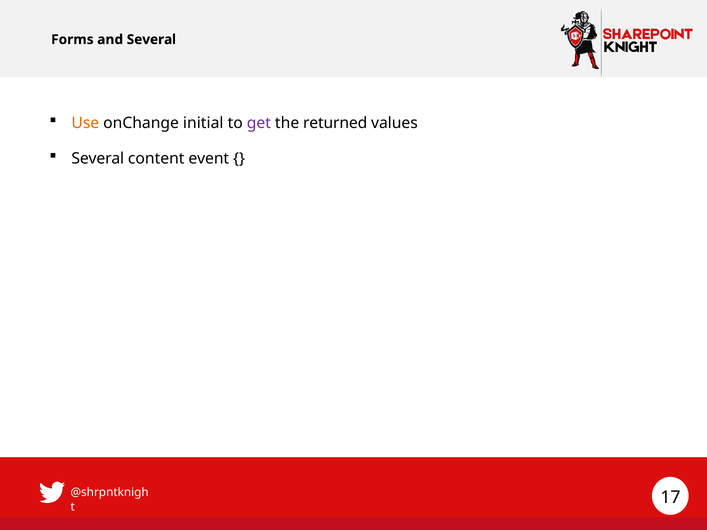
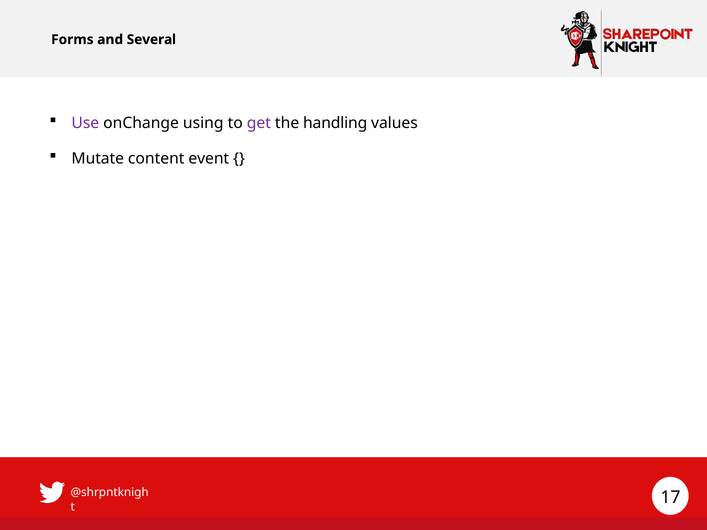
Use colour: orange -> purple (85, 123)
initial: initial -> using (203, 123)
returned: returned -> handling (335, 123)
Several: Several -> Mutate (98, 159)
